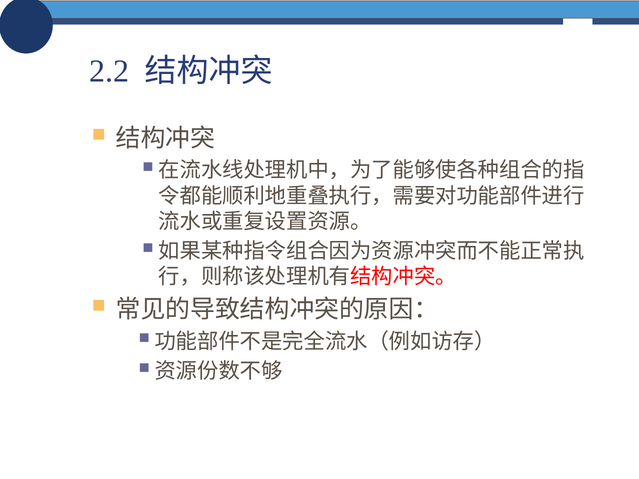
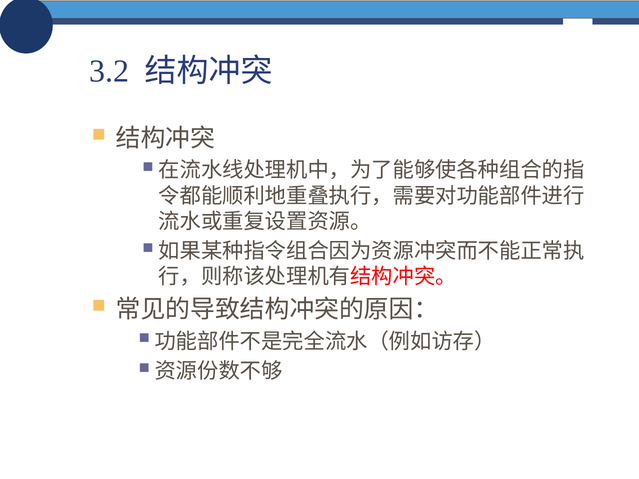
2.2: 2.2 -> 3.2 (109, 71)
